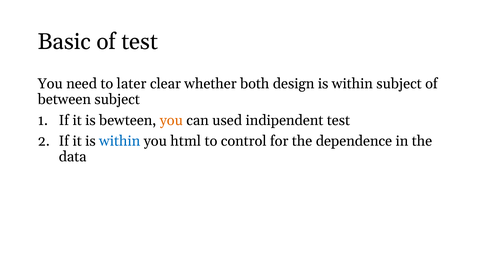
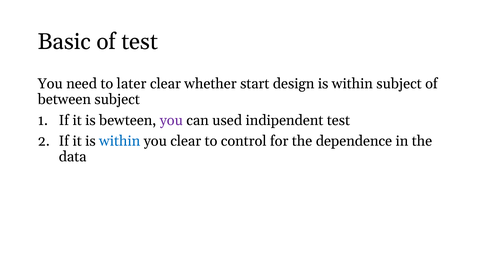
both: both -> start (255, 84)
you colour: orange -> purple (171, 120)
you html: html -> clear (186, 141)
